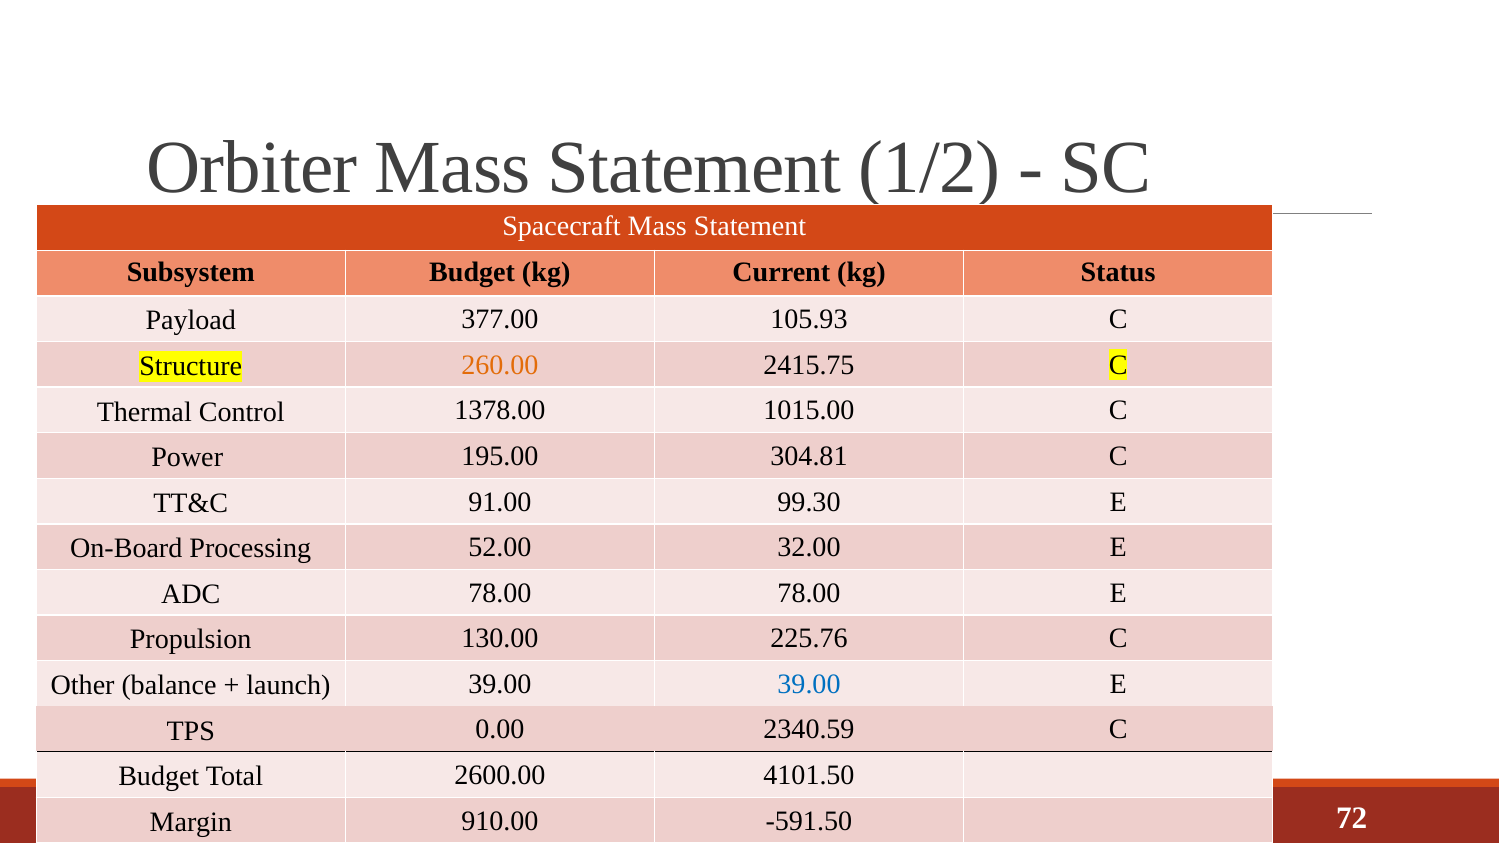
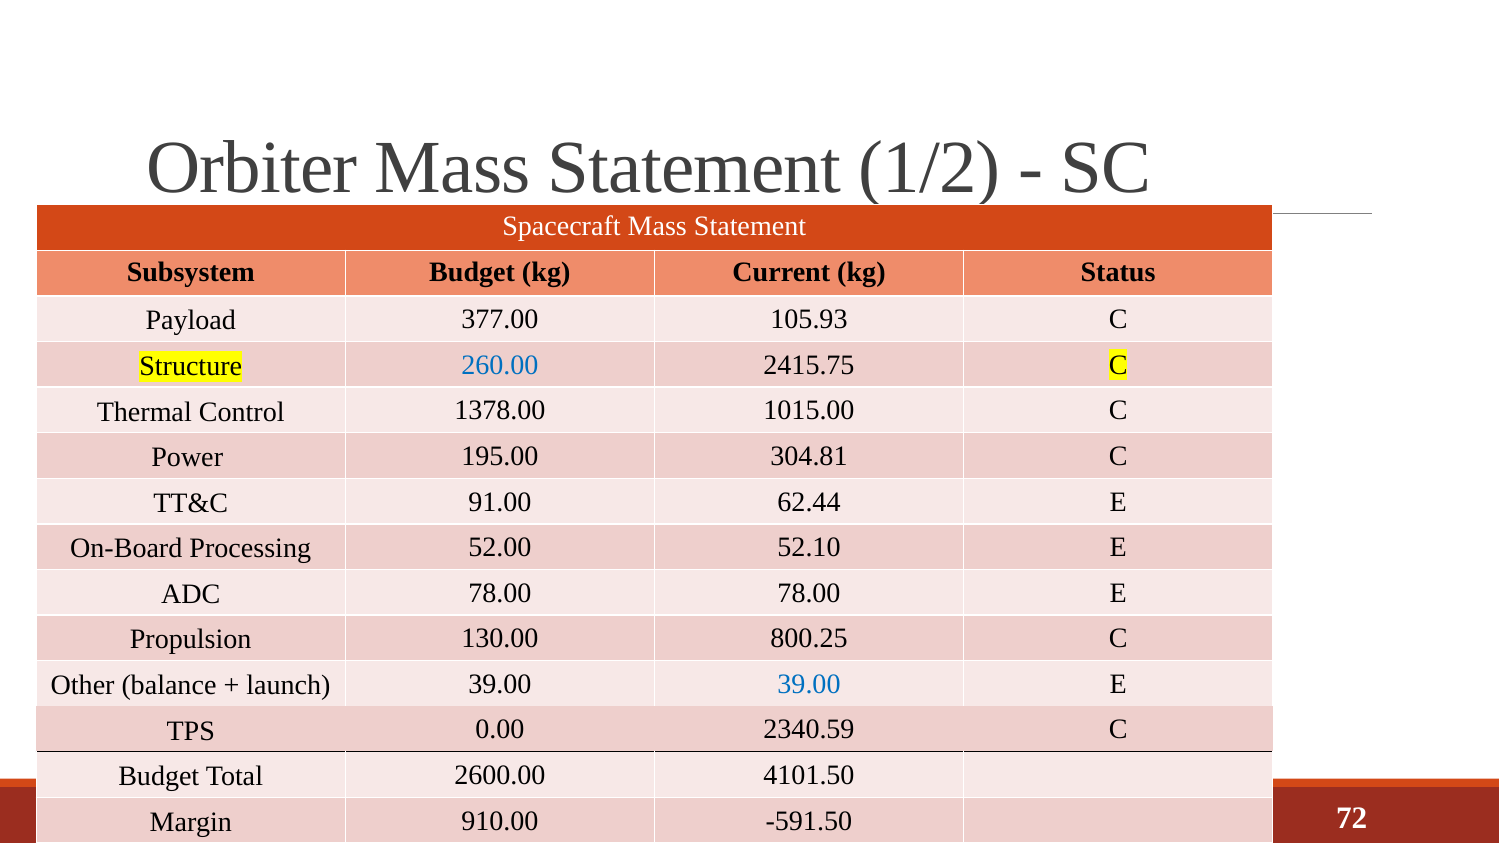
260.00 colour: orange -> blue (500, 365)
99.30: 99.30 -> 62.44 (809, 502)
32.00: 32.00 -> 52.10 (809, 547)
225.76: 225.76 -> 800.25 (809, 639)
